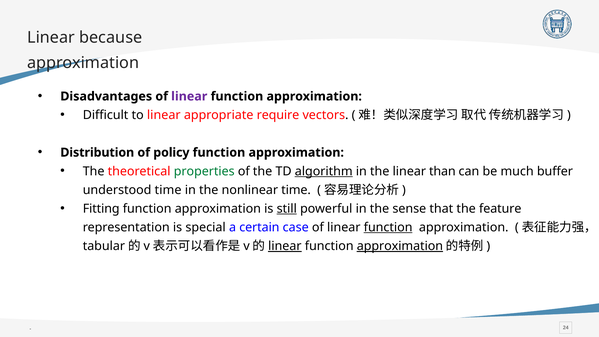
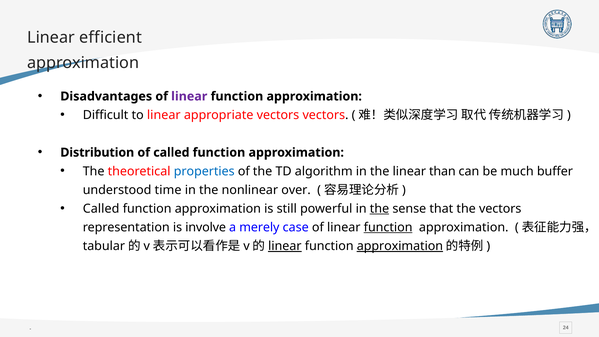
because: because -> efficient (111, 38)
appropriate require: require -> vectors (278, 115)
of policy: policy -> called (171, 152)
properties colour: green -> blue (204, 171)
algorithm underline: present -> none (324, 171)
nonlinear time: time -> over (296, 190)
Fitting: Fitting -> Called (101, 209)
still underline: present -> none (287, 209)
the underline: none -> present (379, 209)
the feature: feature -> vectors (500, 209)
special: special -> involve (206, 227)
certain: certain -> merely (259, 227)
